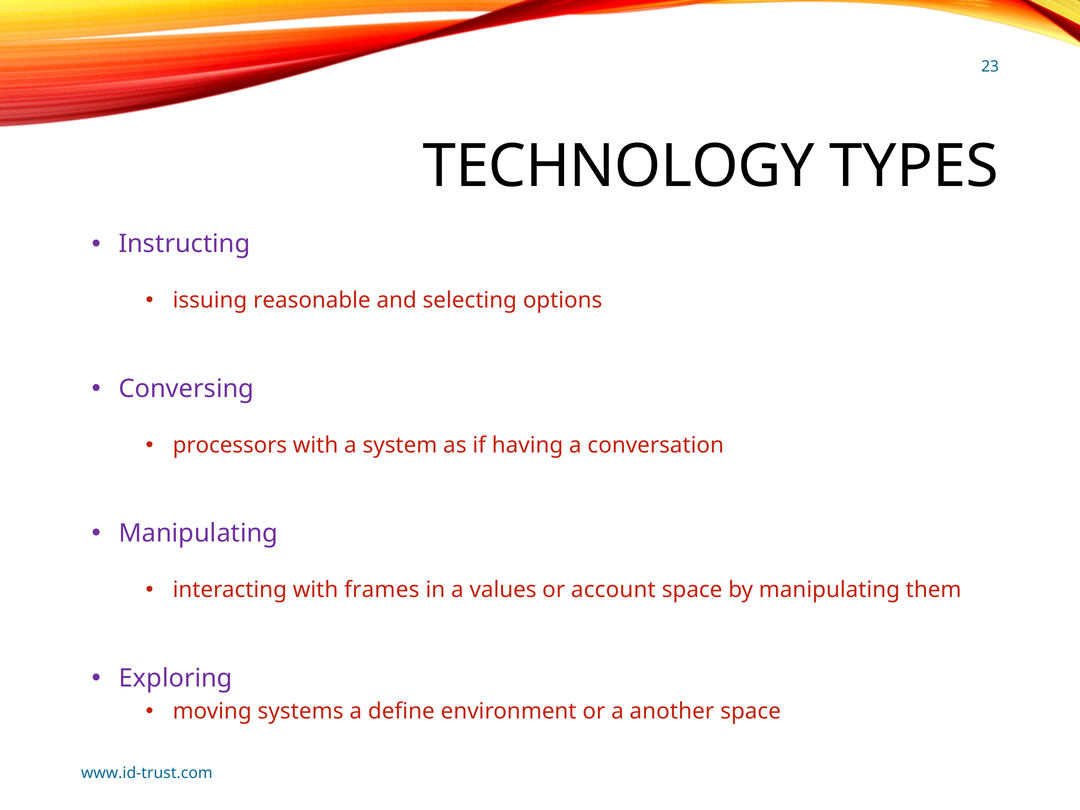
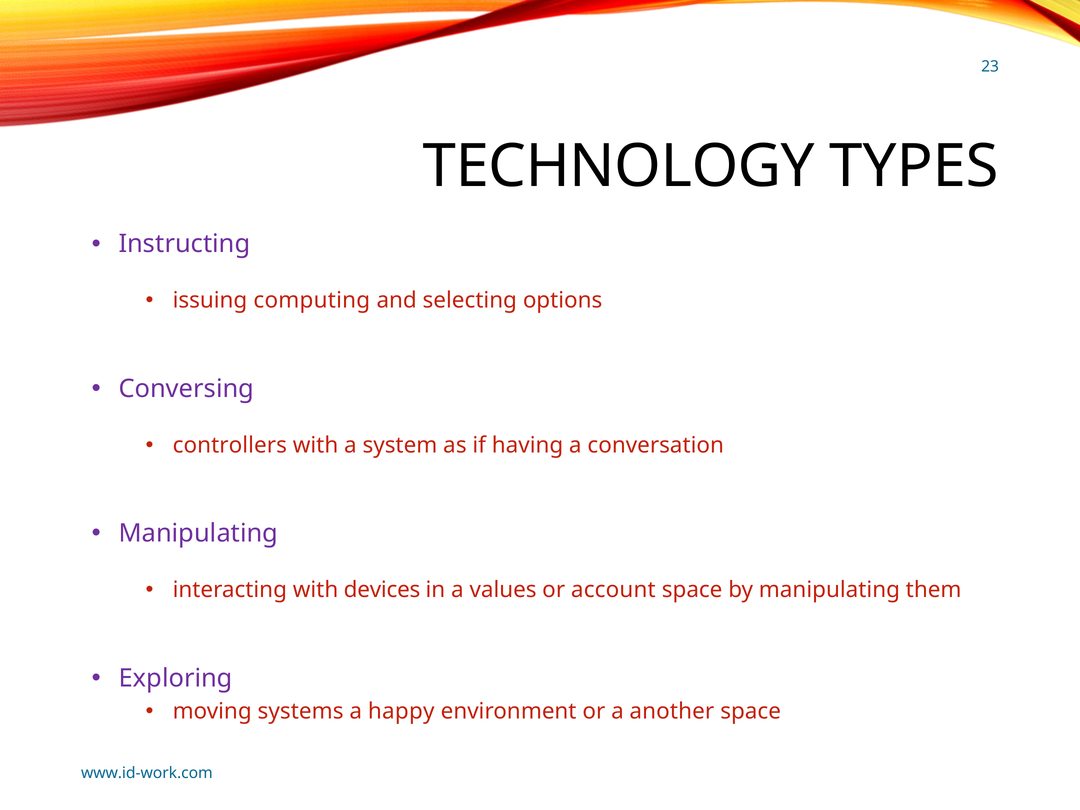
reasonable: reasonable -> computing (312, 301)
processors: processors -> controllers (230, 445)
frames: frames -> devices (382, 590)
define: define -> happy (401, 712)
www.id-trust.com: www.id-trust.com -> www.id-work.com (147, 773)
